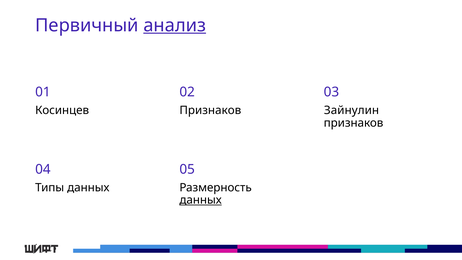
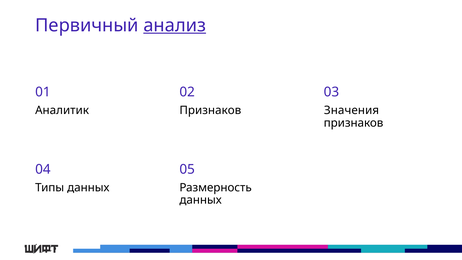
Косинцев: Косинцев -> Аналитик (62, 110)
Зайнулин: Зайнулин -> Значения (352, 110)
данных underline: present -> none (201, 200)
